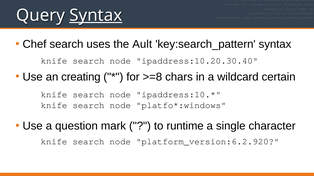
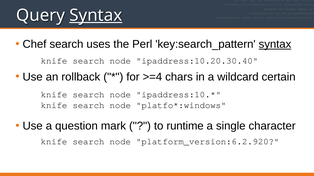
Ault: Ault -> Perl (142, 44)
syntax underline: none -> present (275, 44)
creating: creating -> rollback (81, 77)
>=8: >=8 -> >=4 (152, 77)
